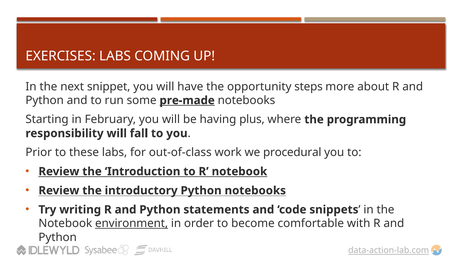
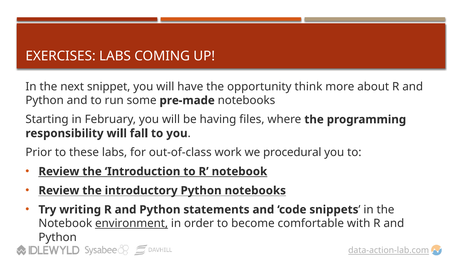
steps: steps -> think (308, 87)
pre-made underline: present -> none (187, 100)
plus: plus -> files (252, 119)
